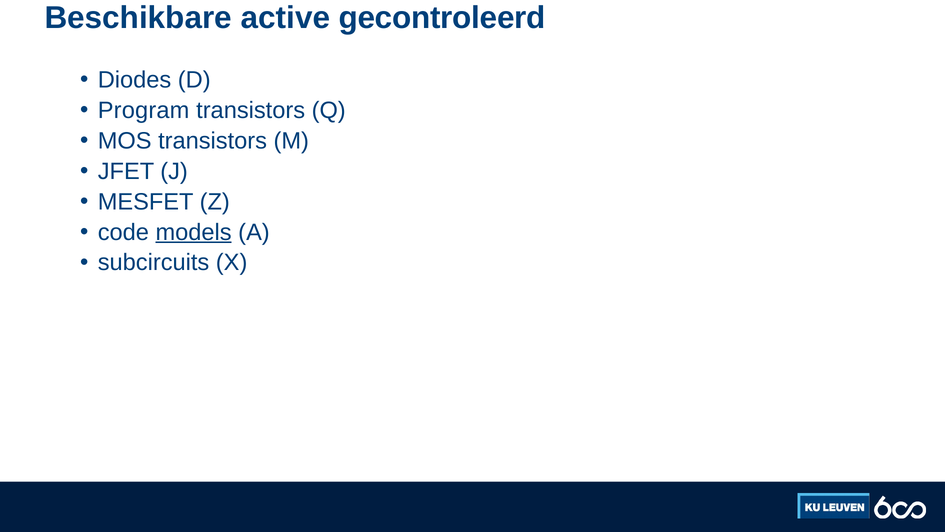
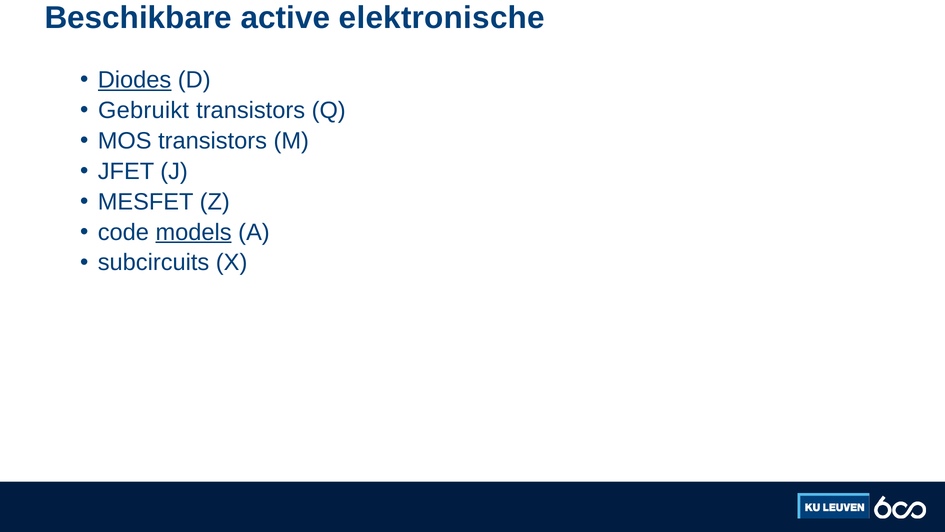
gecontroleerd: gecontroleerd -> elektronische (442, 18)
Diodes underline: none -> present (135, 80)
Program: Program -> Gebruikt (144, 110)
